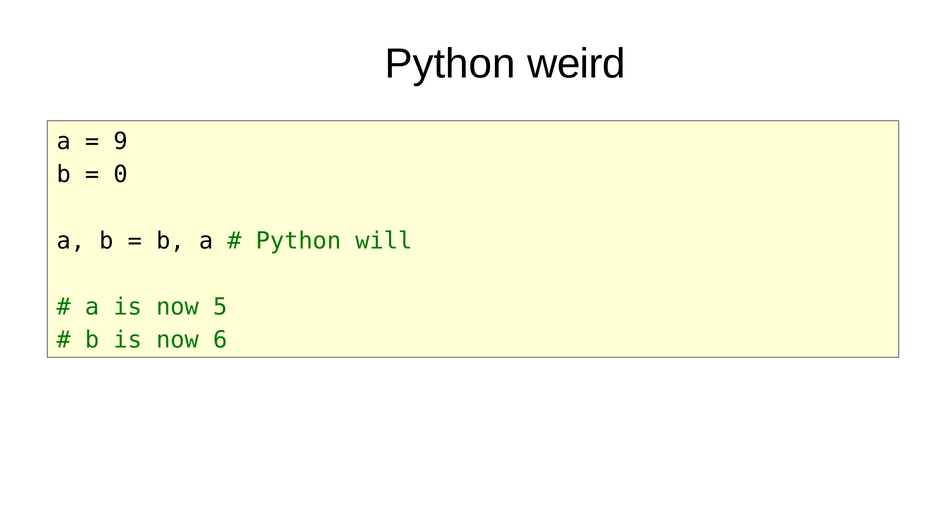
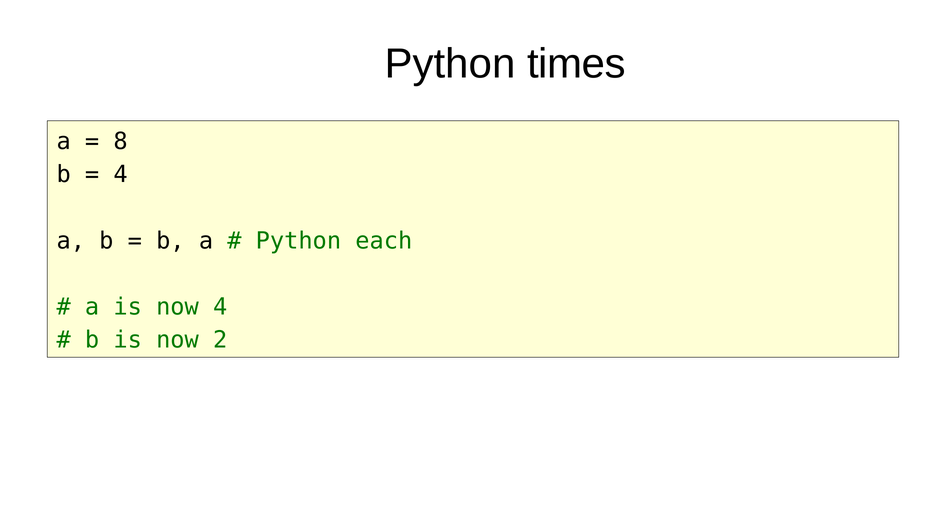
weird: weird -> times (576, 64)
9: 9 -> 8 (121, 141)
0: 0 -> 4 (121, 175)
will: will -> each (384, 241)
now 5: 5 -> 4 (220, 307)
6: 6 -> 2 (220, 340)
